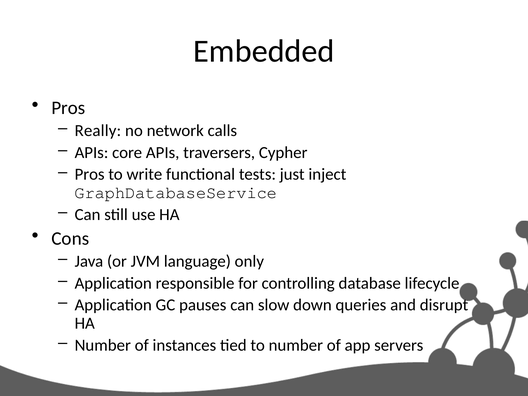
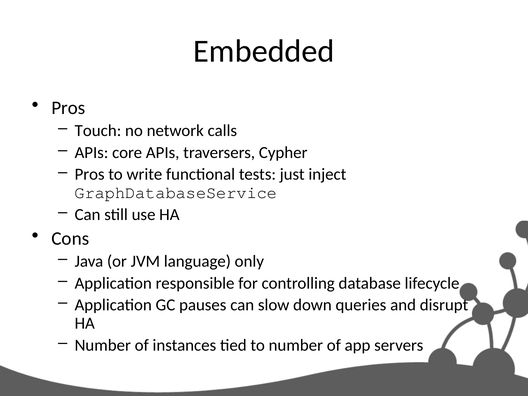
Really: Really -> Touch (98, 131)
